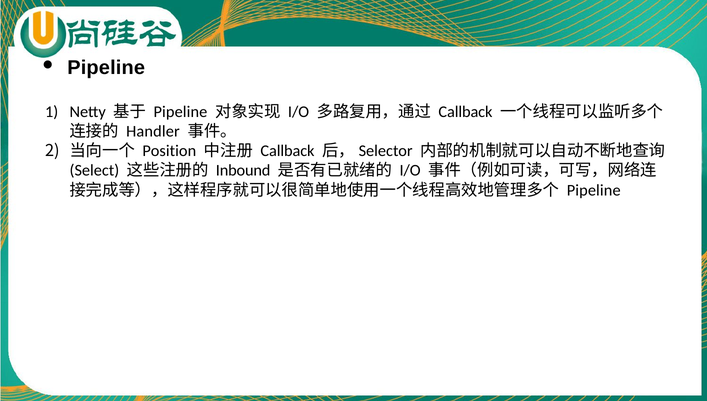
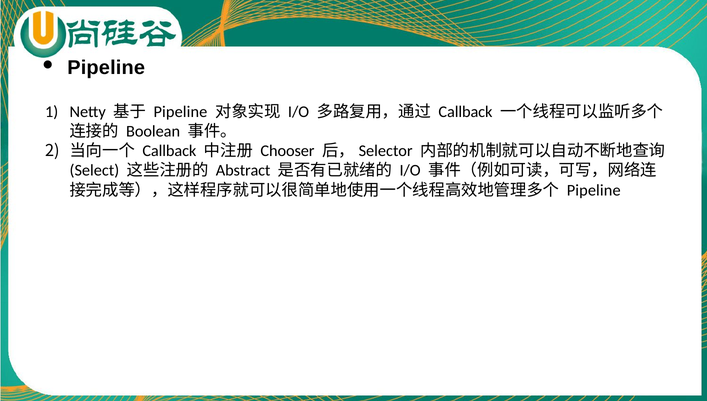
Handler: Handler -> Boolean (153, 131)
Position: Position -> Callback (169, 151)
Callback: Callback -> Chooser (287, 151)
Inbound: Inbound -> Abstract (243, 171)
